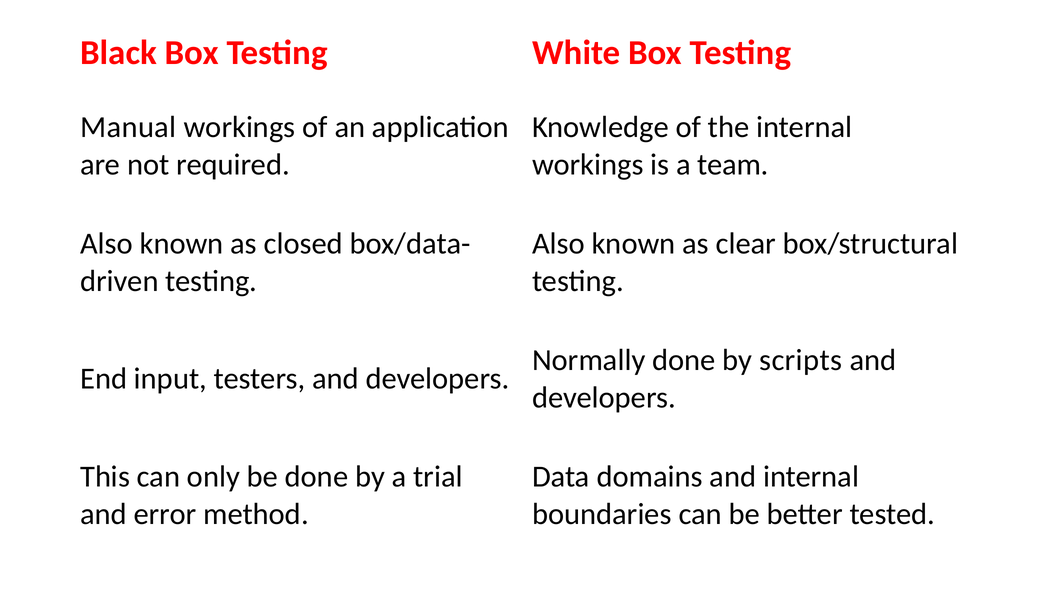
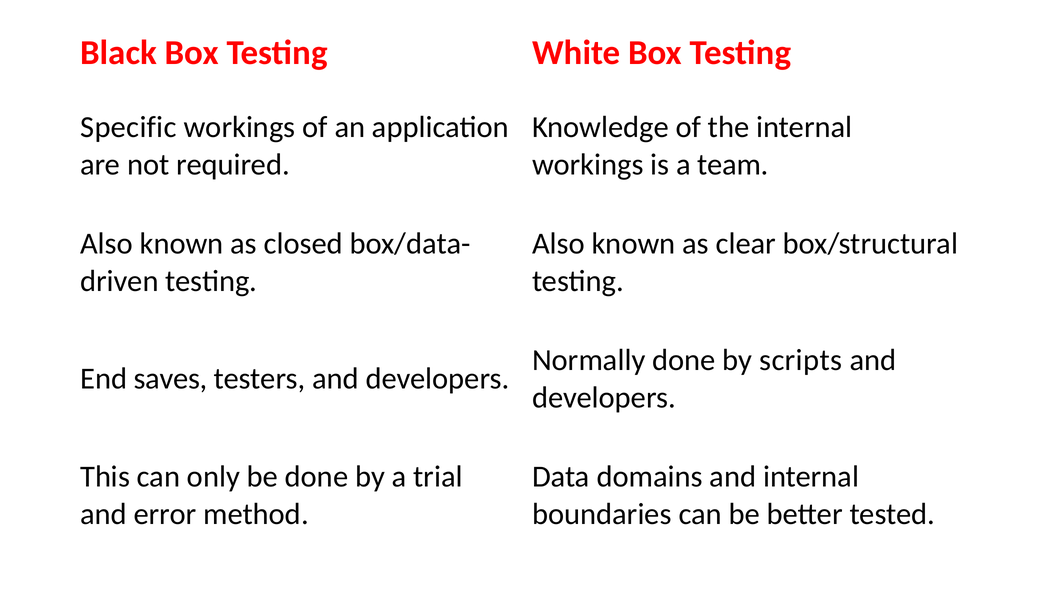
Manual: Manual -> Specific (128, 127)
input: input -> saves (171, 379)
